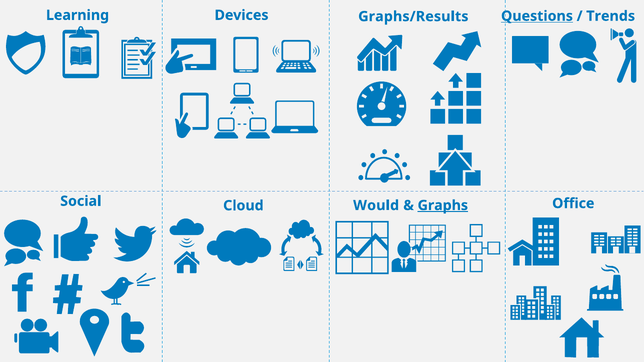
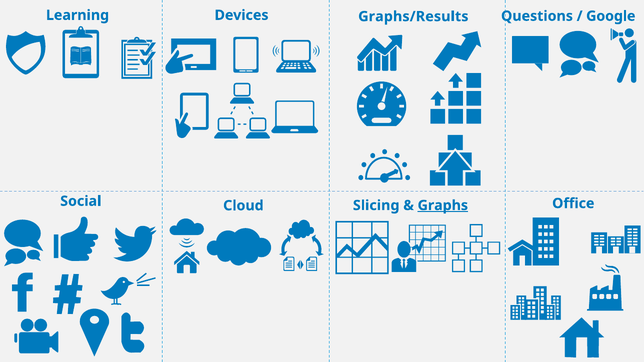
Questions underline: present -> none (537, 16)
Trends: Trends -> Google (611, 16)
Would: Would -> Slicing (376, 206)
